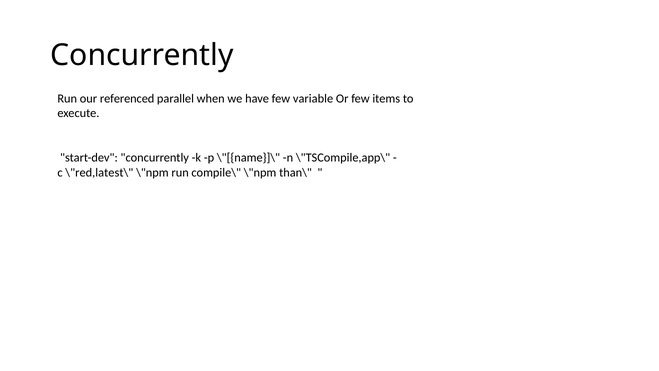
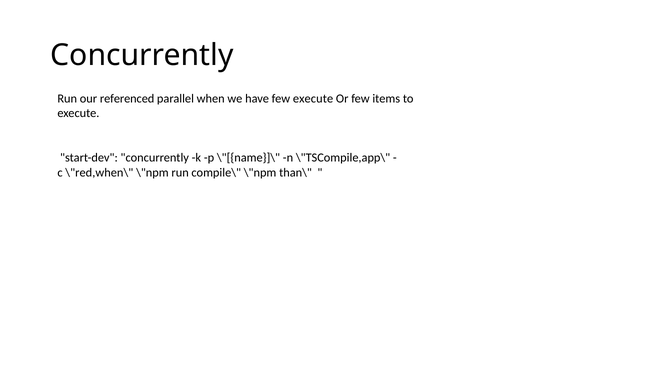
few variable: variable -> execute (313, 98)
\"red,latest\: \"red,latest\ -> \"red,when\ (99, 173)
